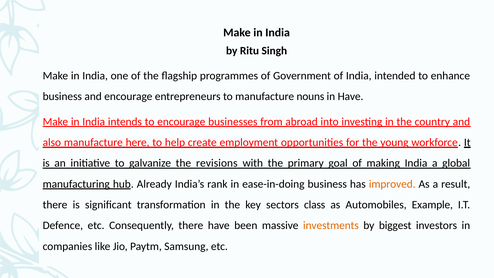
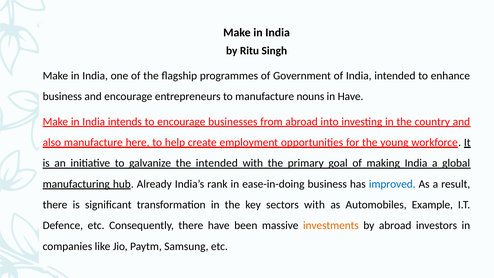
the revisions: revisions -> intended (217, 163)
improved colour: orange -> blue (392, 184)
sectors class: class -> with (315, 205)
by biggest: biggest -> abroad (395, 225)
